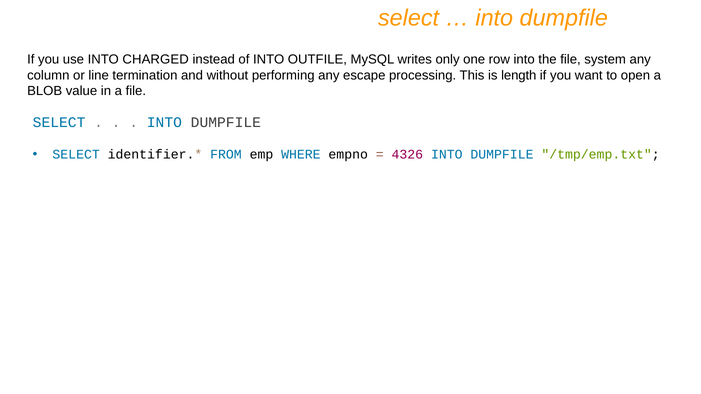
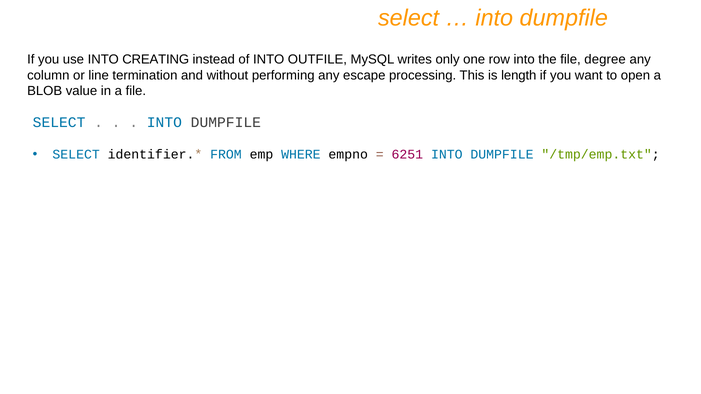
CHARGED: CHARGED -> CREATING (156, 60)
system: system -> degree (605, 60)
4326: 4326 -> 6251 (407, 155)
